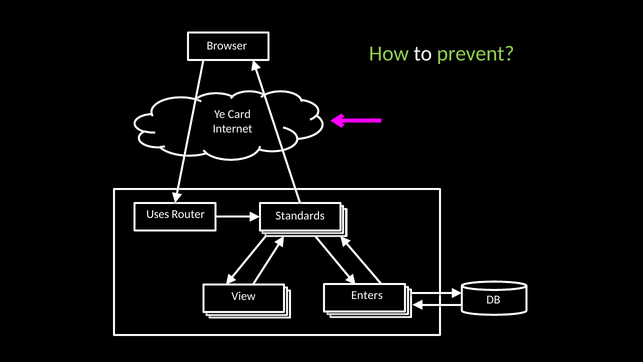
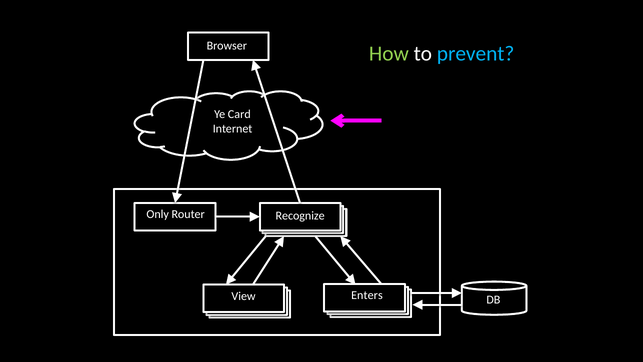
prevent colour: light green -> light blue (476, 54)
Uses: Uses -> Only (158, 214)
Standards: Standards -> Recognize (300, 216)
